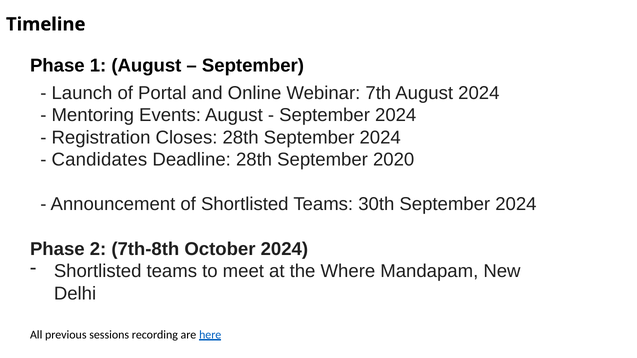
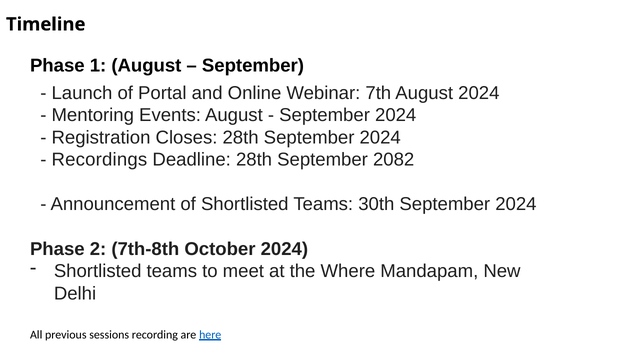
Candidates: Candidates -> Recordings (99, 160)
2020: 2020 -> 2082 (394, 160)
